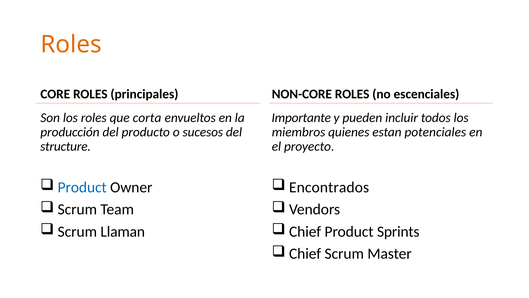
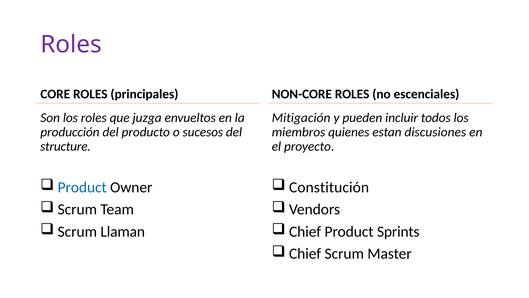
Roles colour: orange -> purple (71, 44)
corta: corta -> juzga (147, 118)
Importante: Importante -> Mitigación (301, 118)
potenciales: potenciales -> discusiones (435, 132)
Encontrados: Encontrados -> Constitución (329, 187)
